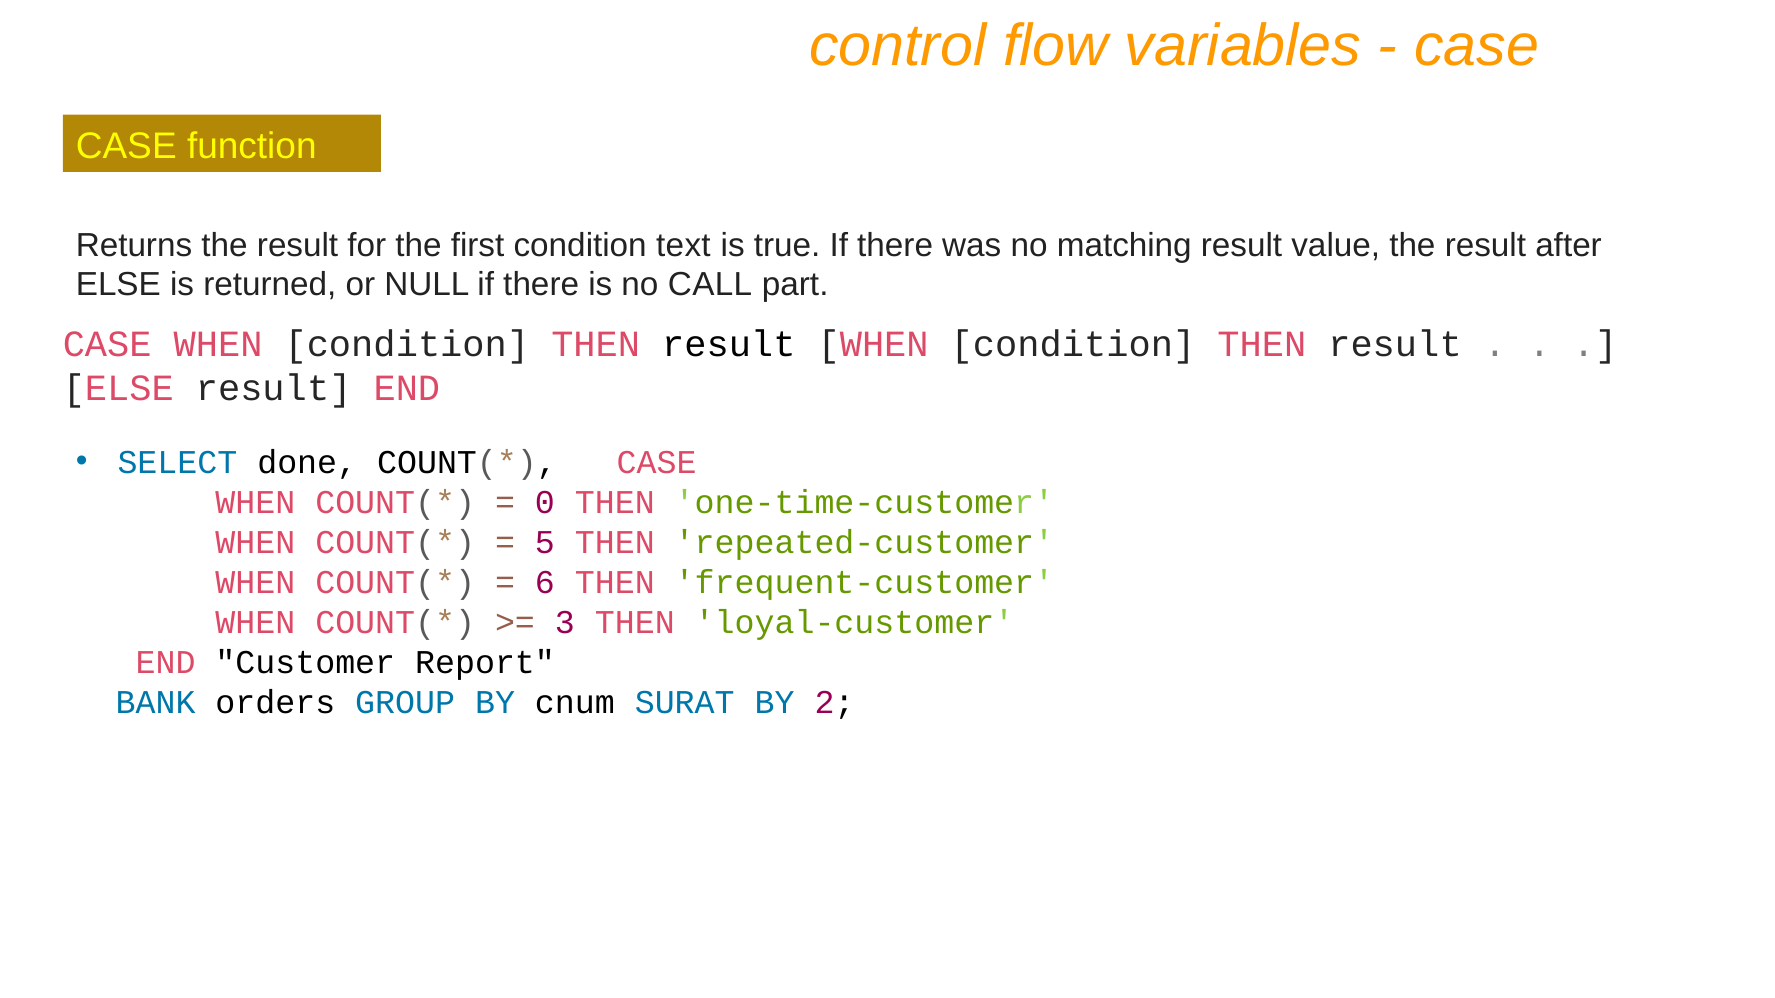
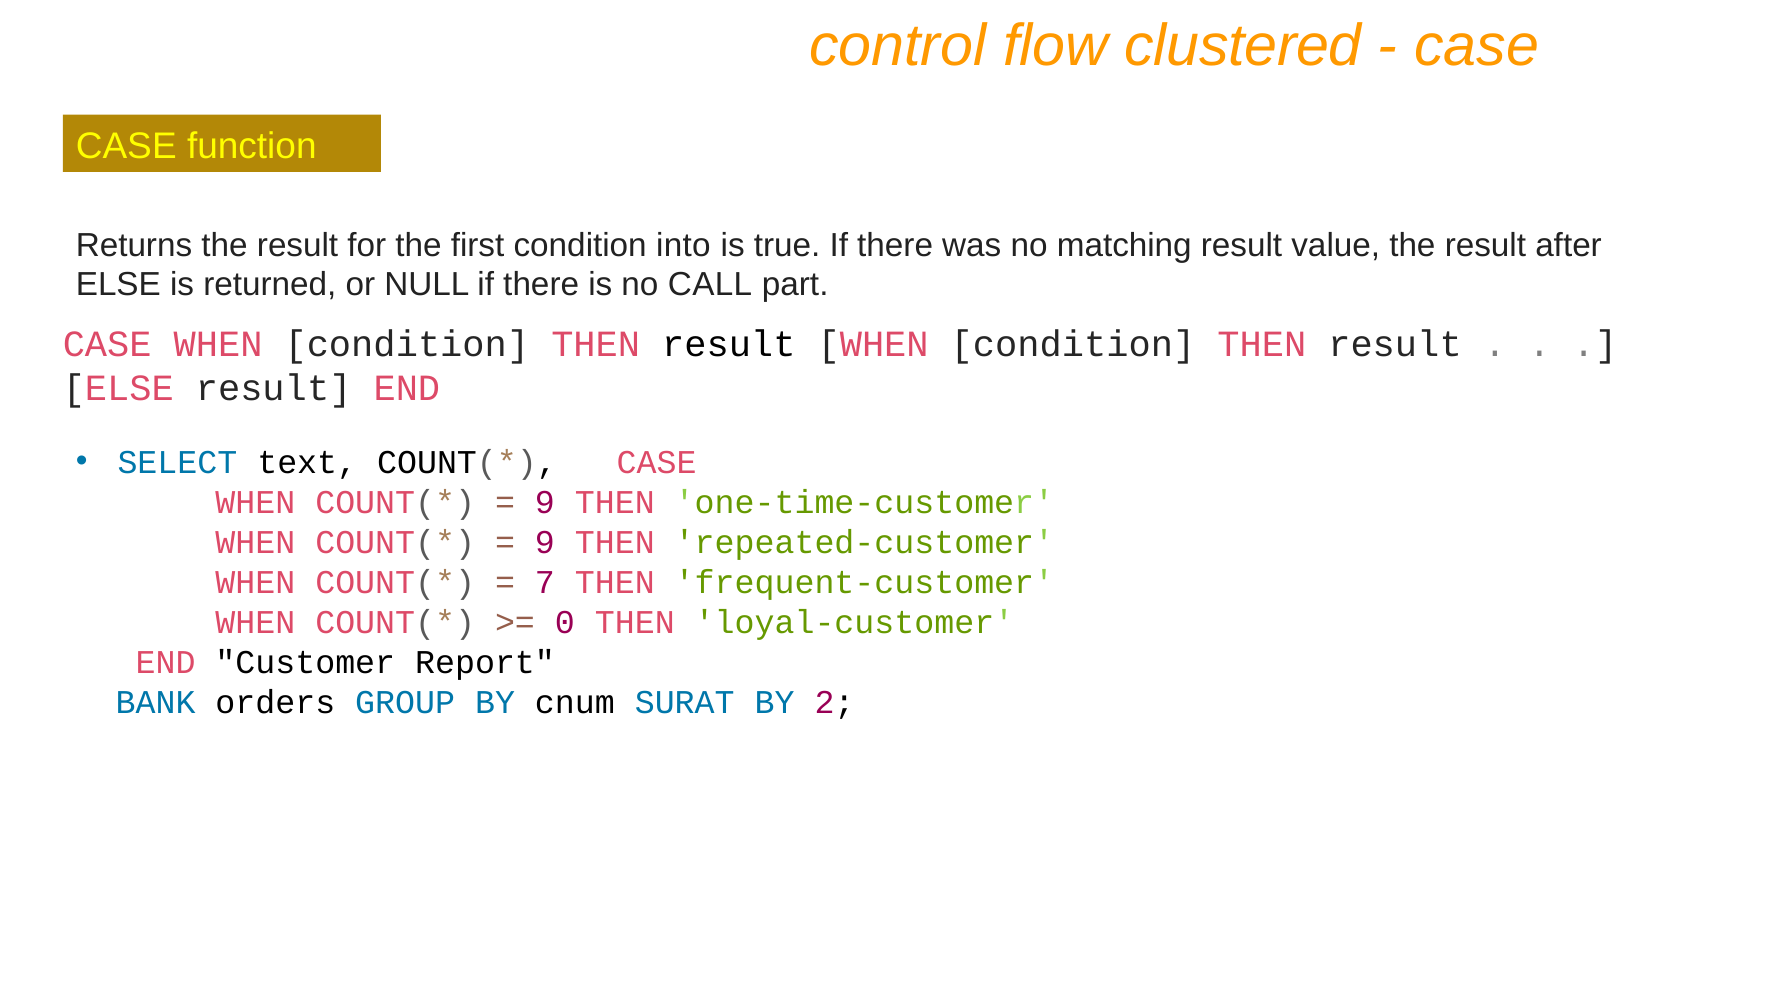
variables: variables -> clustered (1243, 46)
text: text -> into (683, 245)
done: done -> text (307, 463)
0: 0 -> 9 (545, 503)
5: 5 -> 9 (545, 543)
6: 6 -> 7 (545, 583)
3: 3 -> 0 (565, 623)
